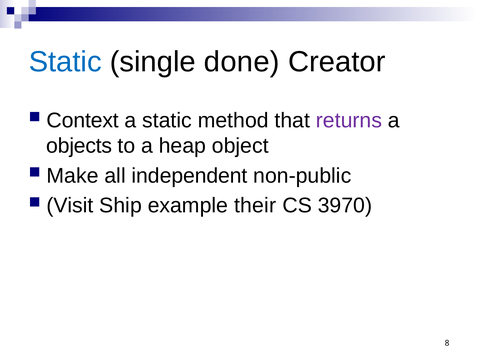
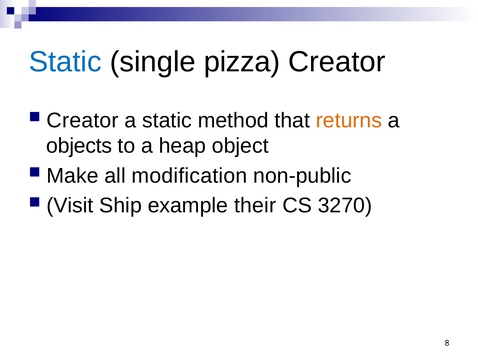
done: done -> pizza (242, 62)
Context: Context -> Creator (83, 120)
returns colour: purple -> orange (349, 120)
independent: independent -> modification (189, 175)
3970: 3970 -> 3270 (345, 205)
